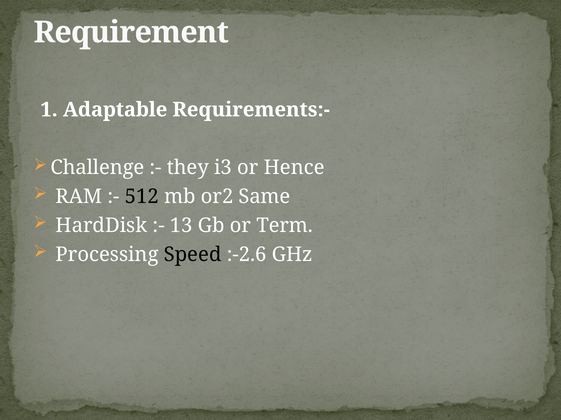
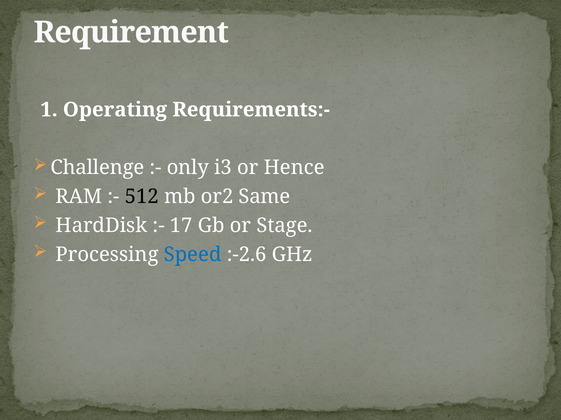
Adaptable: Adaptable -> Operating (115, 110)
they: they -> only (188, 168)
13: 13 -> 17 (181, 226)
Term: Term -> Stage (285, 226)
Speed colour: black -> blue (193, 255)
